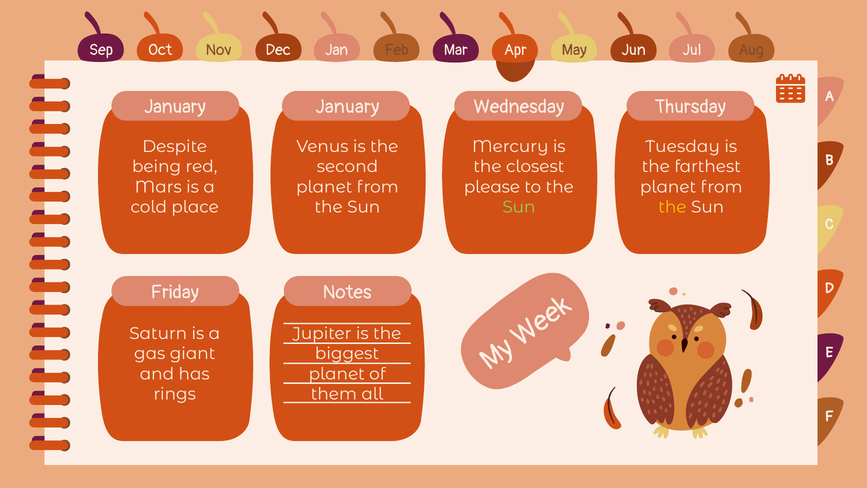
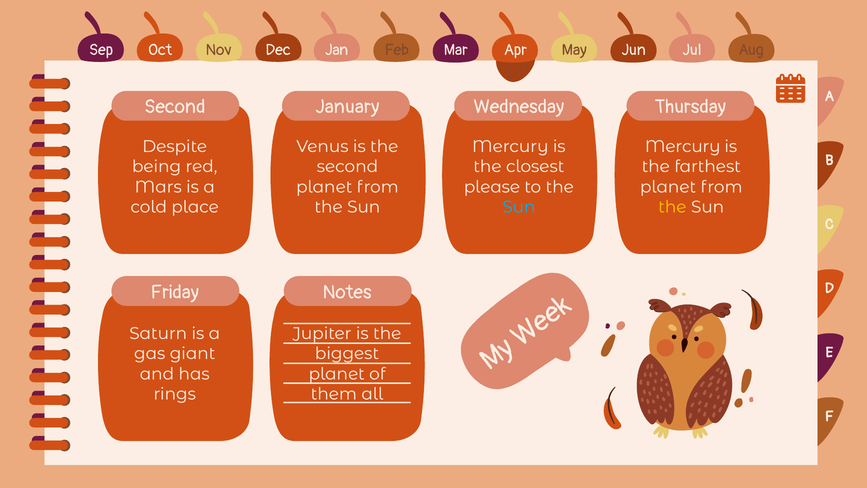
January: January -> Second (175, 107)
Tuesday: Tuesday -> Mercury (683, 146)
Sun colour: light green -> light blue (519, 207)
